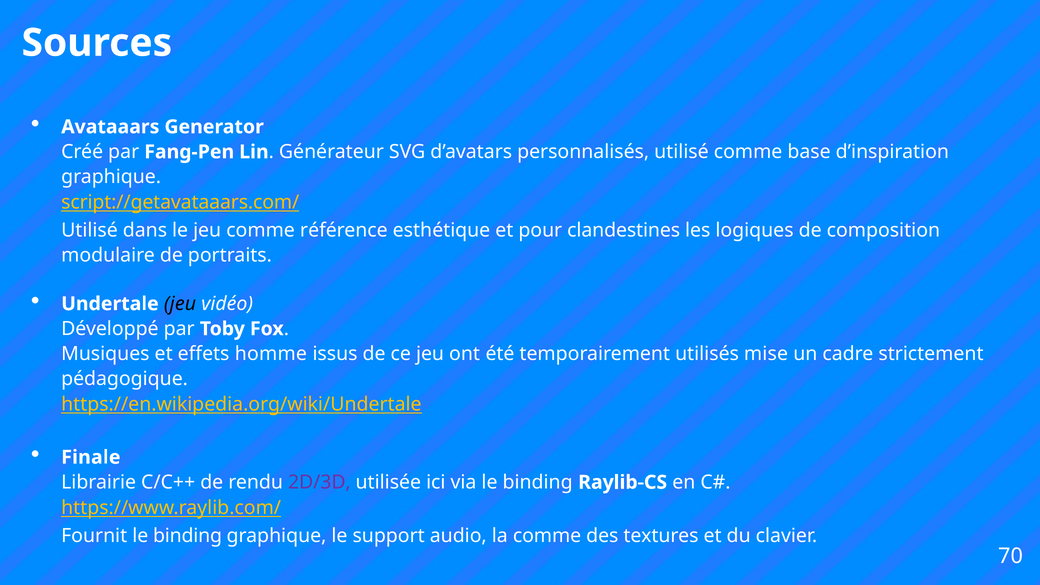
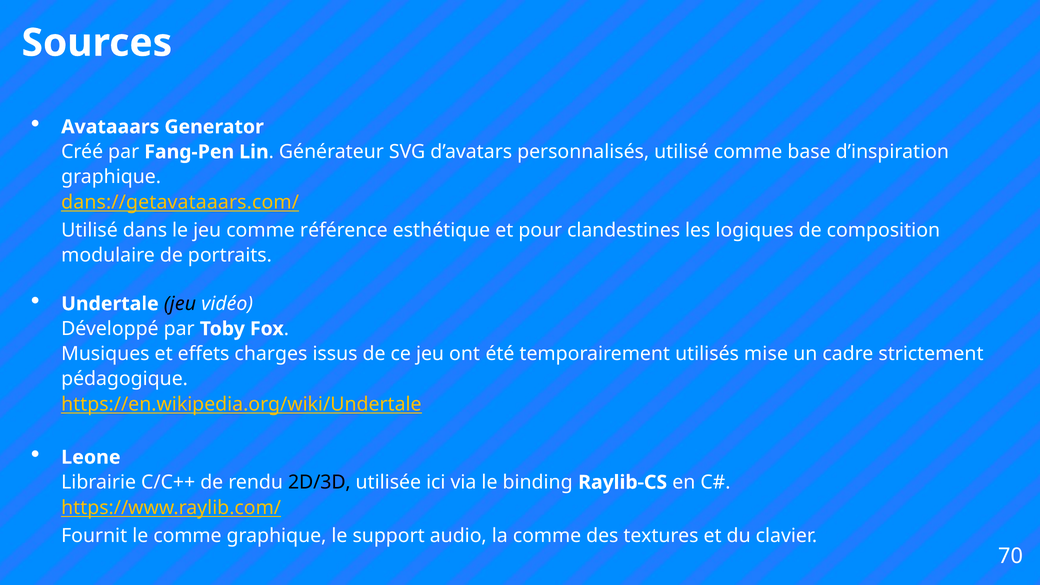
script://getavataaars.com/: script://getavataaars.com/ -> dans://getavataaars.com/ (180, 202)
homme: homme -> charges (271, 354)
Finale: Finale -> Leone (91, 457)
2D/3D colour: purple -> black (319, 482)
Fournit le binding: binding -> comme (187, 536)
